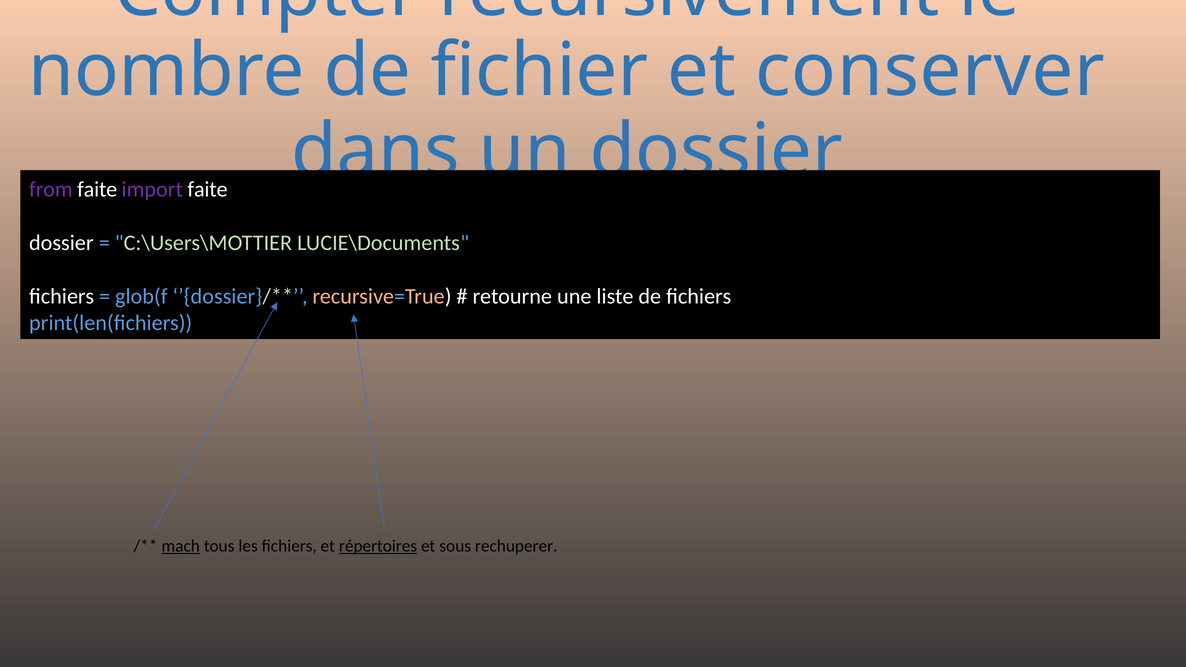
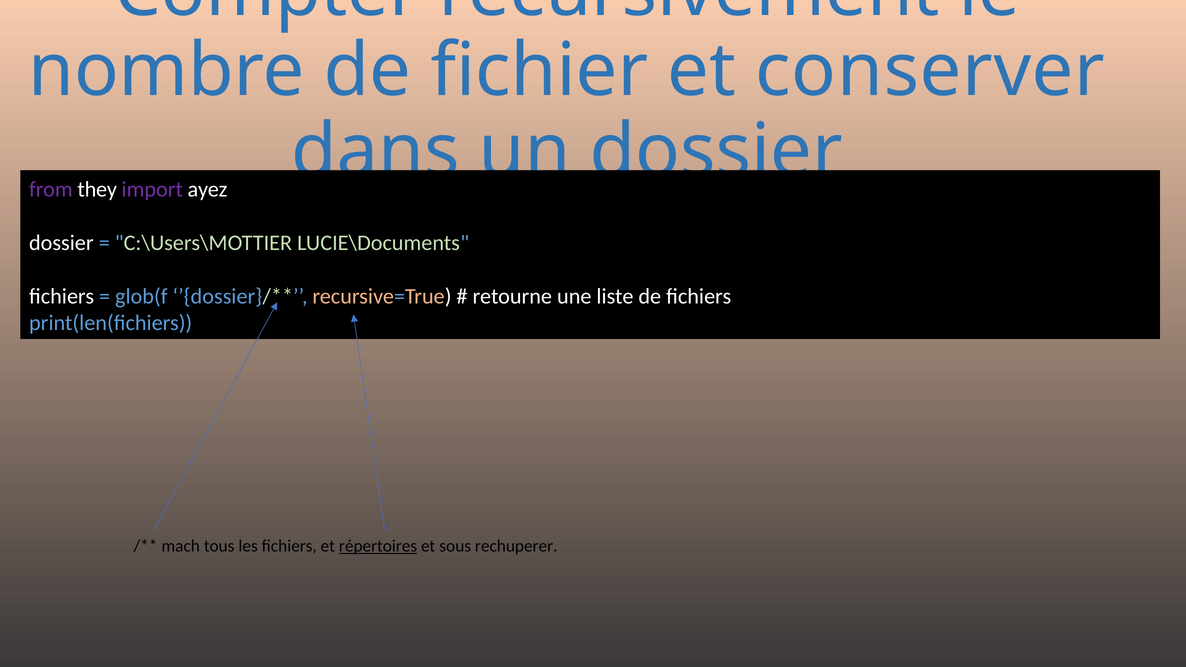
from faite: faite -> they (97, 190)
import faite: faite -> ayez (208, 190)
mach underline: present -> none (181, 546)
